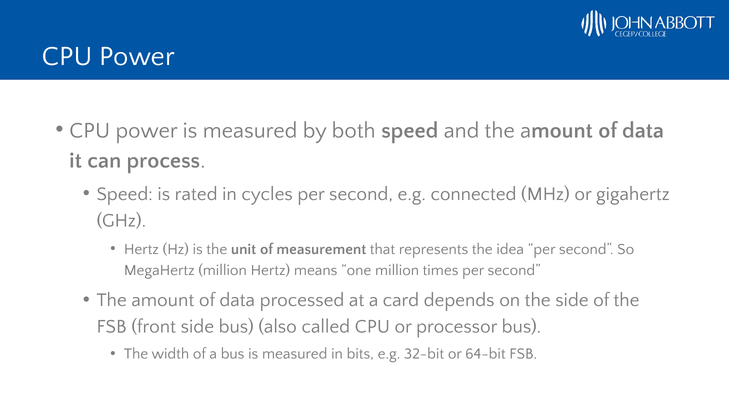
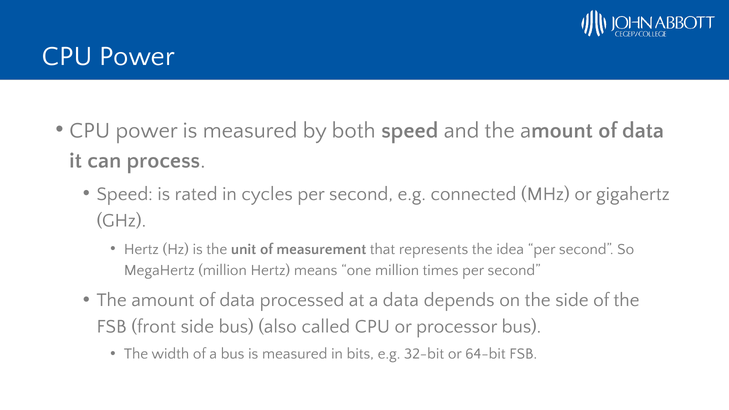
a card: card -> data (401, 300)
